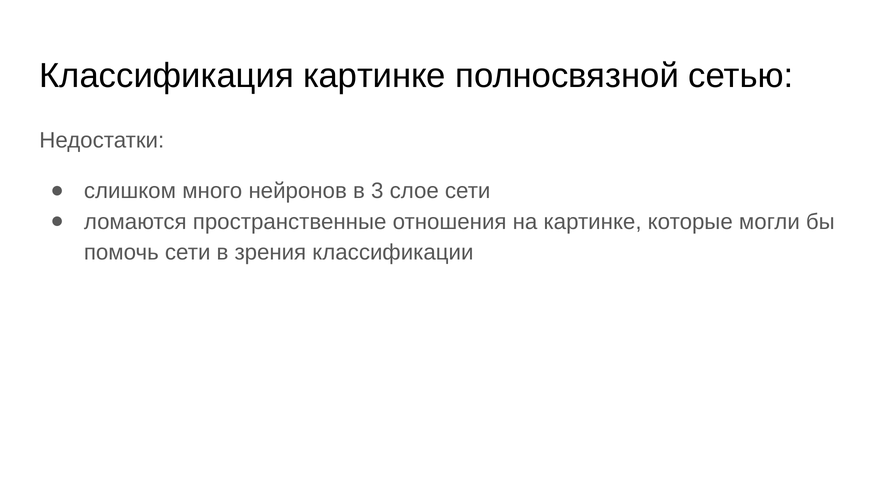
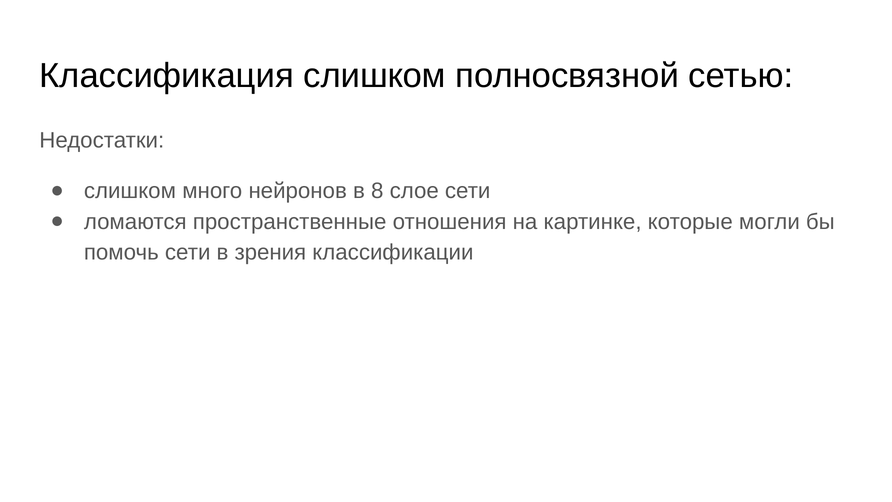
Классификация картинке: картинке -> слишком (375, 76)
3: 3 -> 8 (377, 191)
